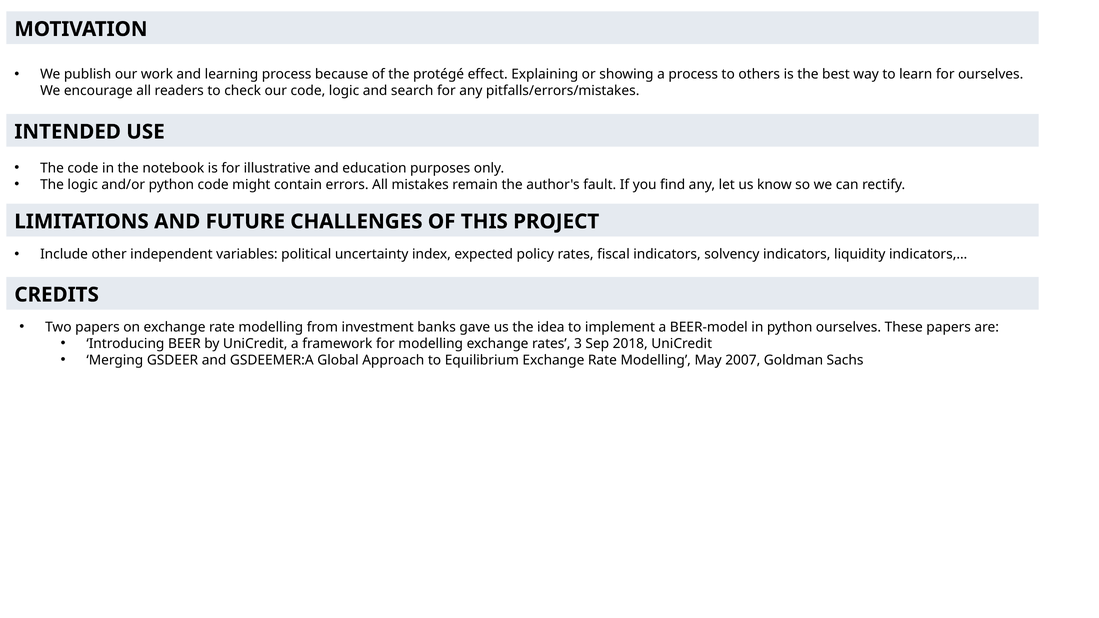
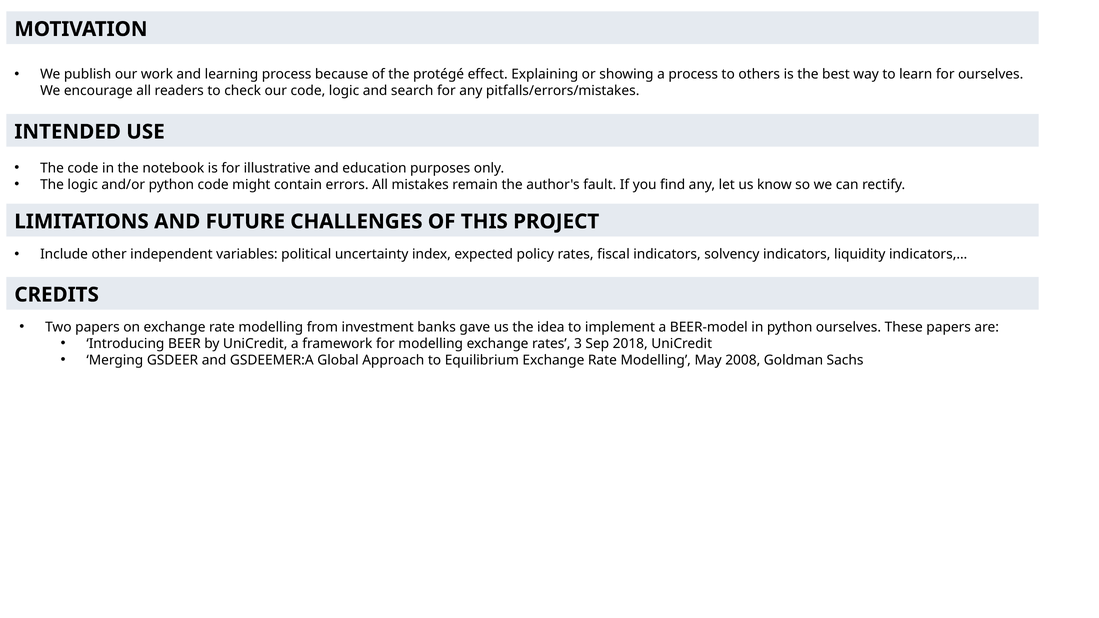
2007: 2007 -> 2008 (743, 360)
